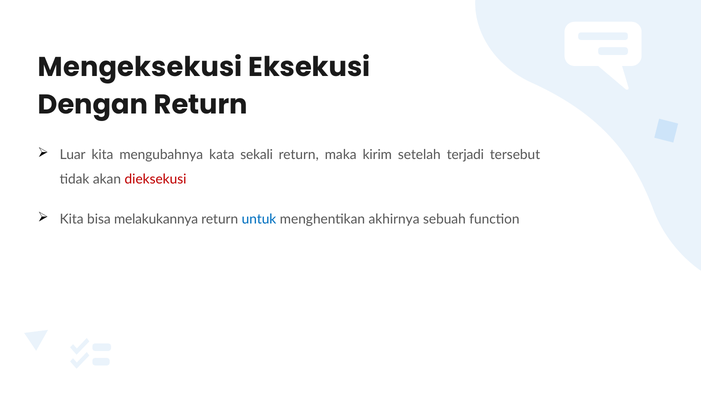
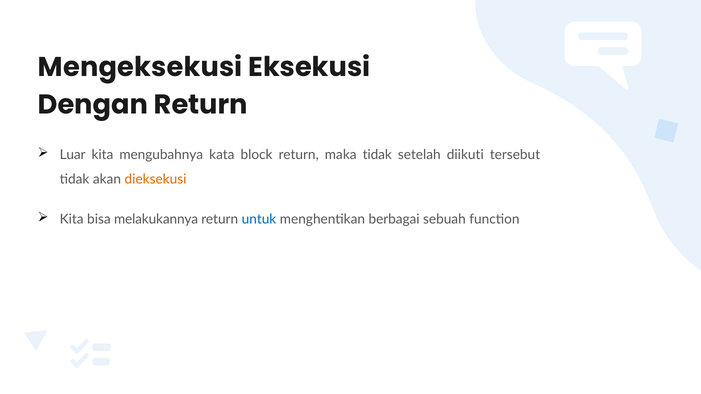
sekali: sekali -> block (257, 155)
maka kirim: kirim -> tidak (377, 155)
terjadi: terjadi -> diikuti (465, 155)
dieksekusi colour: red -> orange (156, 179)
akhirnya: akhirnya -> berbagai (394, 220)
